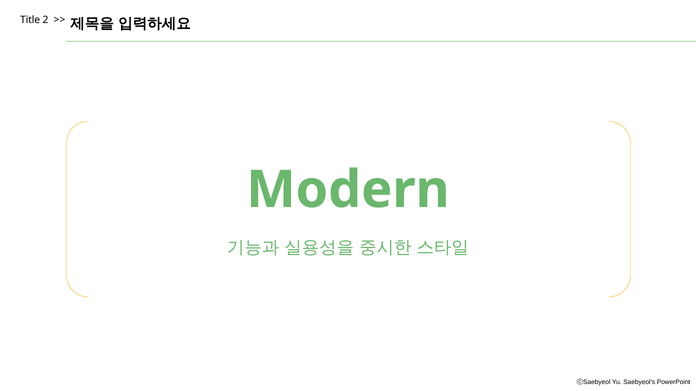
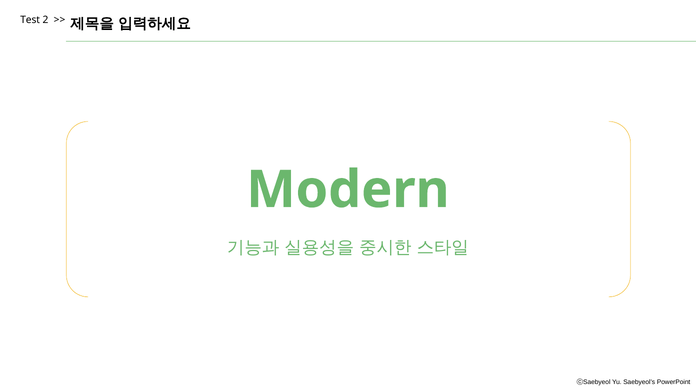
Title: Title -> Test (30, 20)
